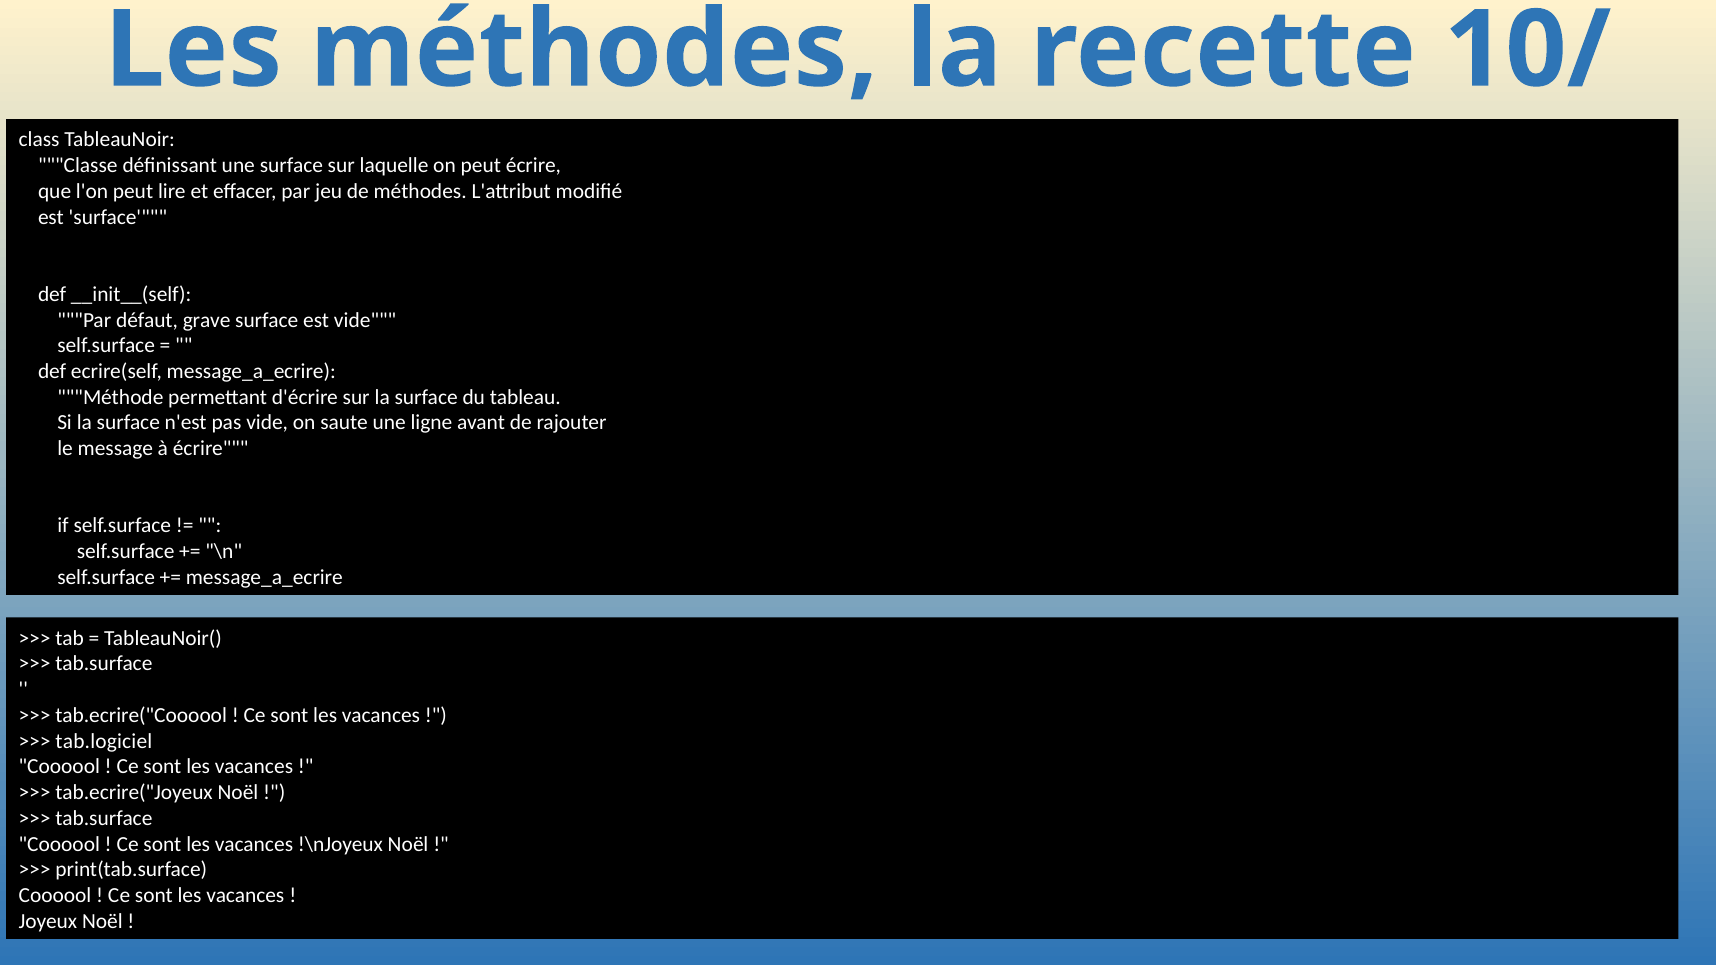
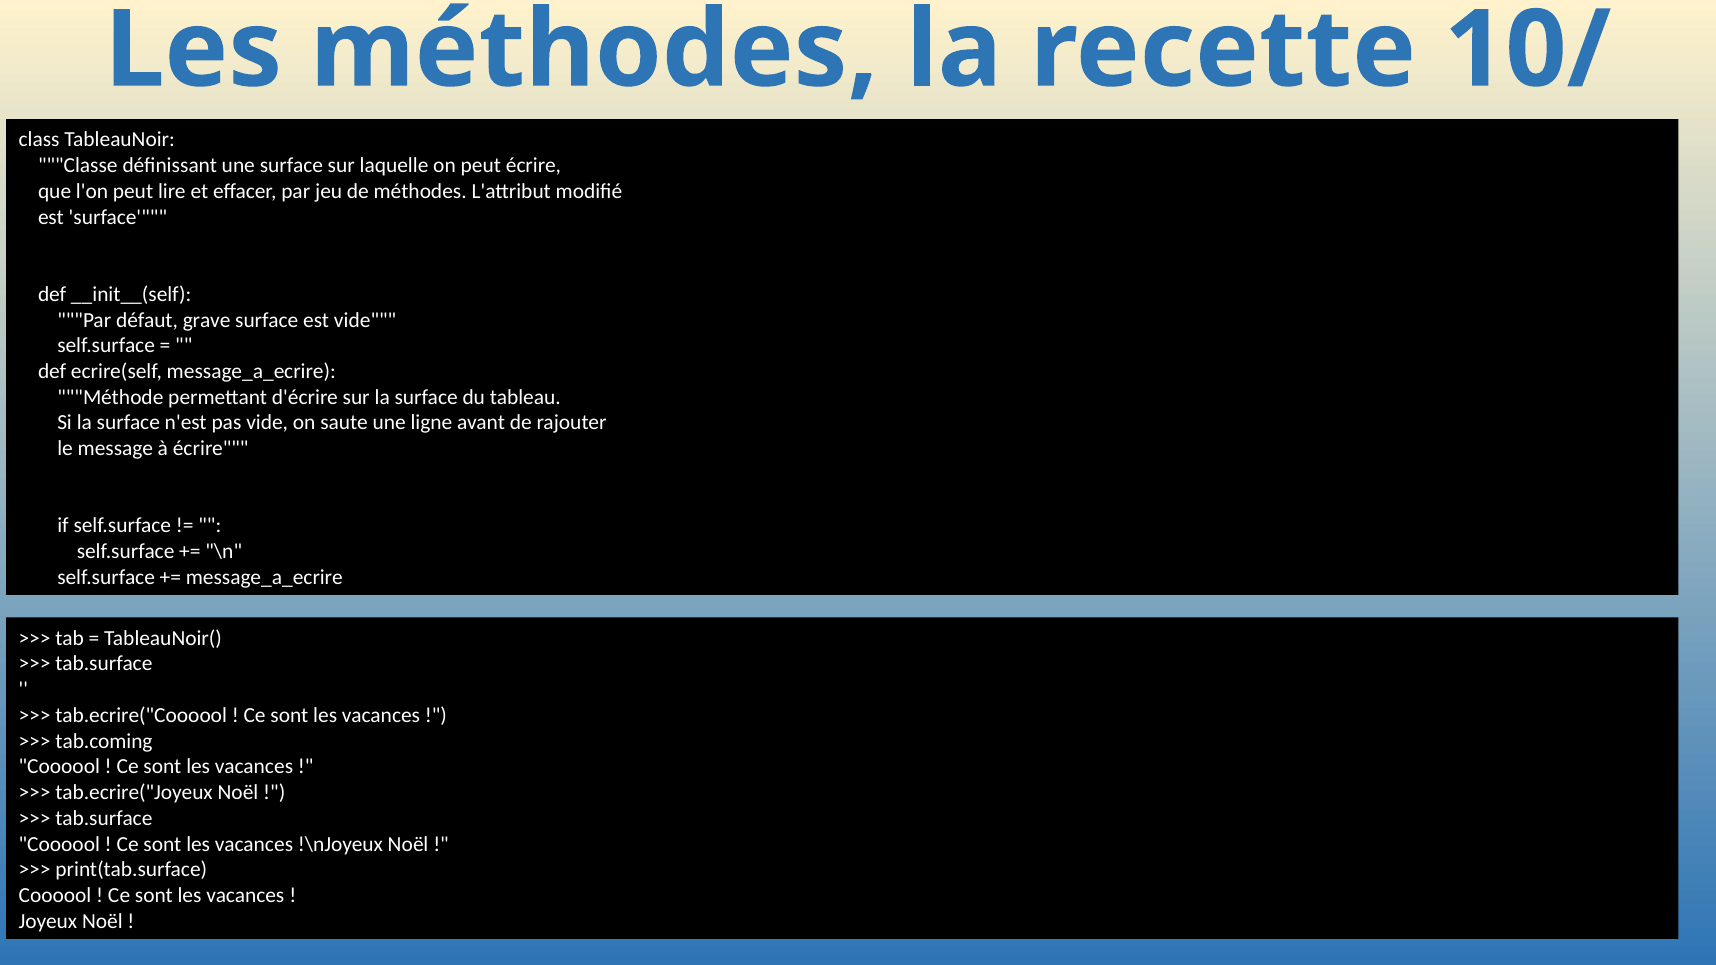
tab.logiciel: tab.logiciel -> tab.coming (104, 741)
